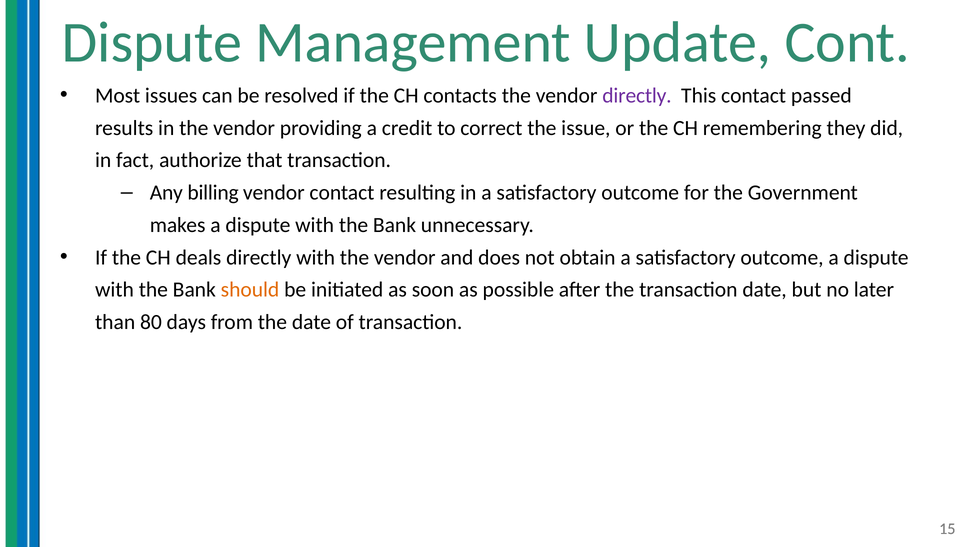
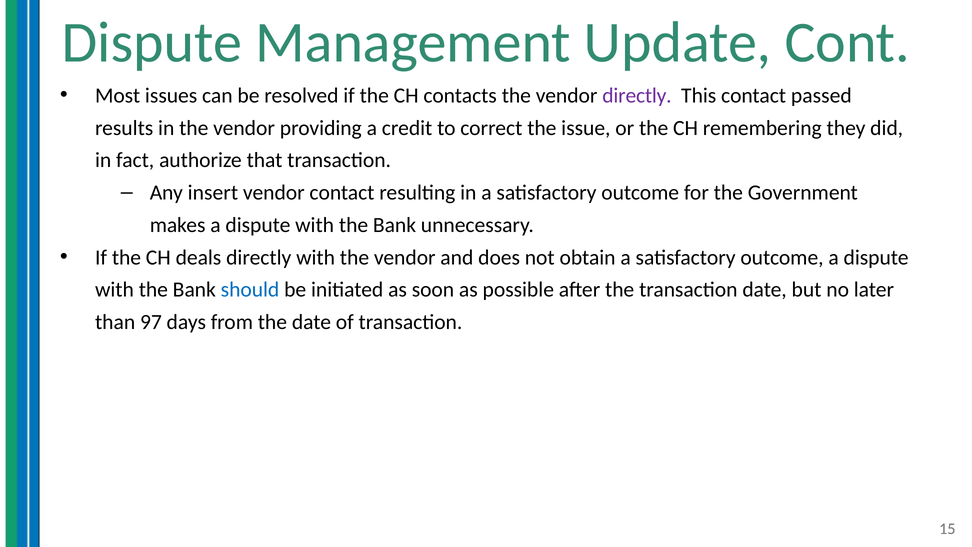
billing: billing -> insert (213, 193)
should colour: orange -> blue (250, 290)
80: 80 -> 97 (151, 322)
